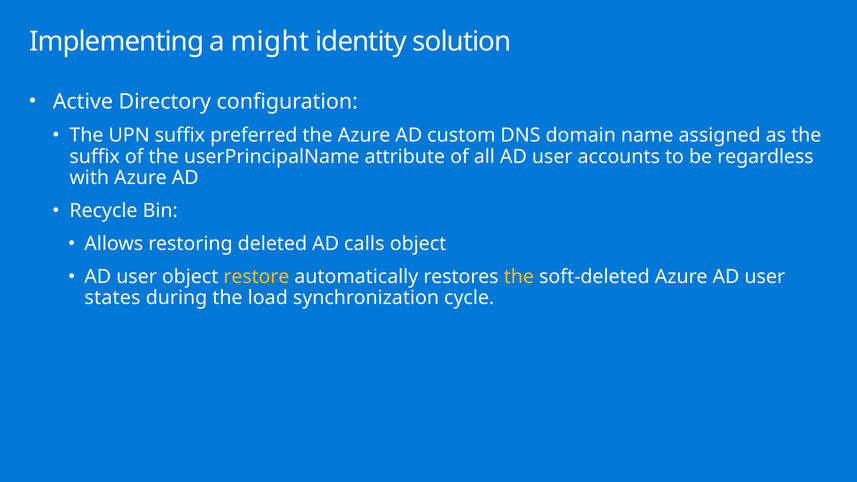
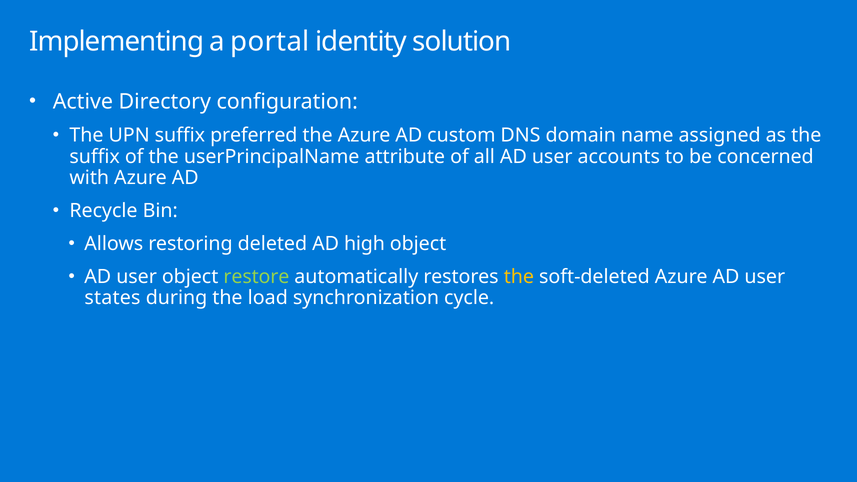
might: might -> portal (270, 42)
regardless: regardless -> concerned (765, 157)
calls: calls -> high (364, 244)
restore colour: yellow -> light green (256, 277)
